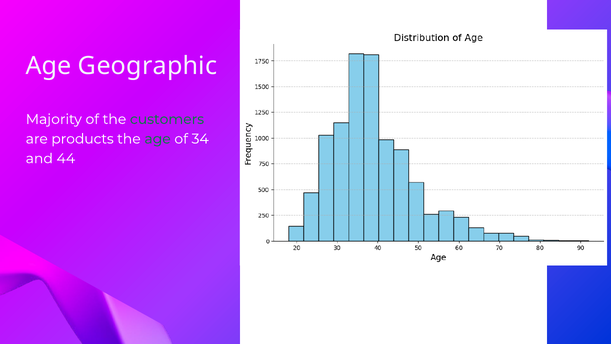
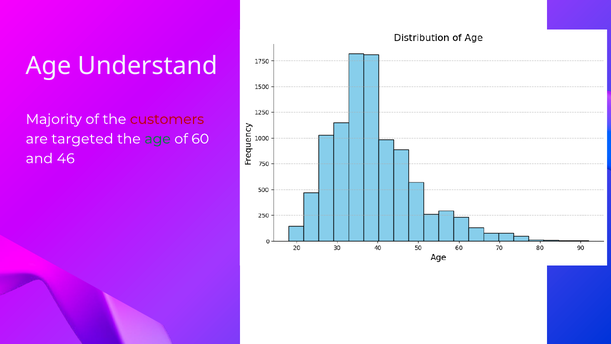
Geographic: Geographic -> Understand (148, 66)
customers colour: green -> red (167, 119)
products: products -> targeted (82, 139)
34: 34 -> 60 (200, 139)
44: 44 -> 46 (66, 158)
